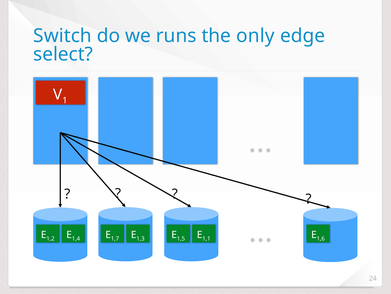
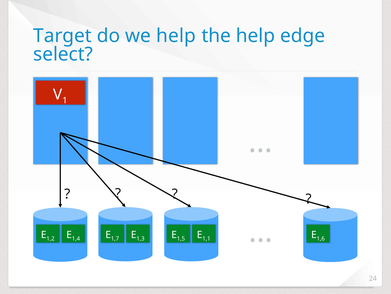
Switch: Switch -> Target (63, 36)
we runs: runs -> help (176, 36)
the only: only -> help (256, 36)
